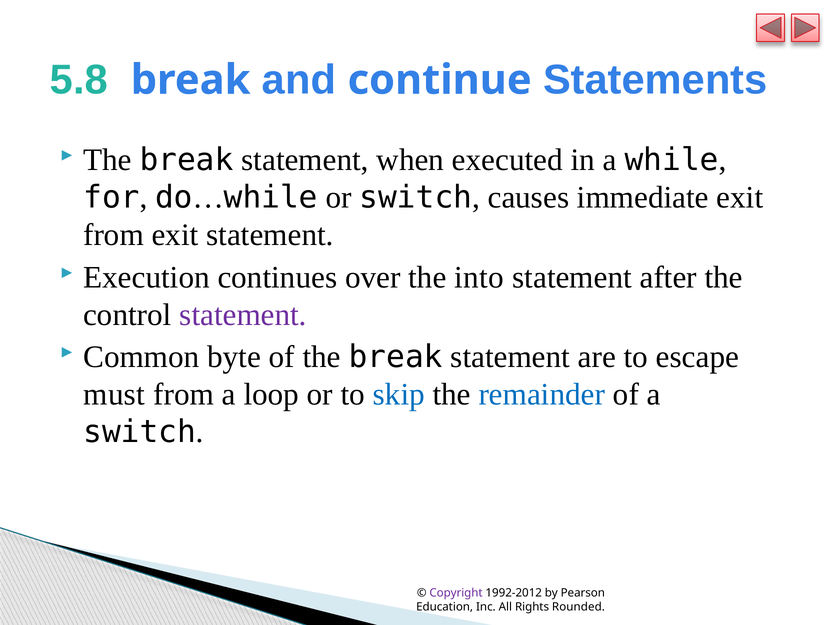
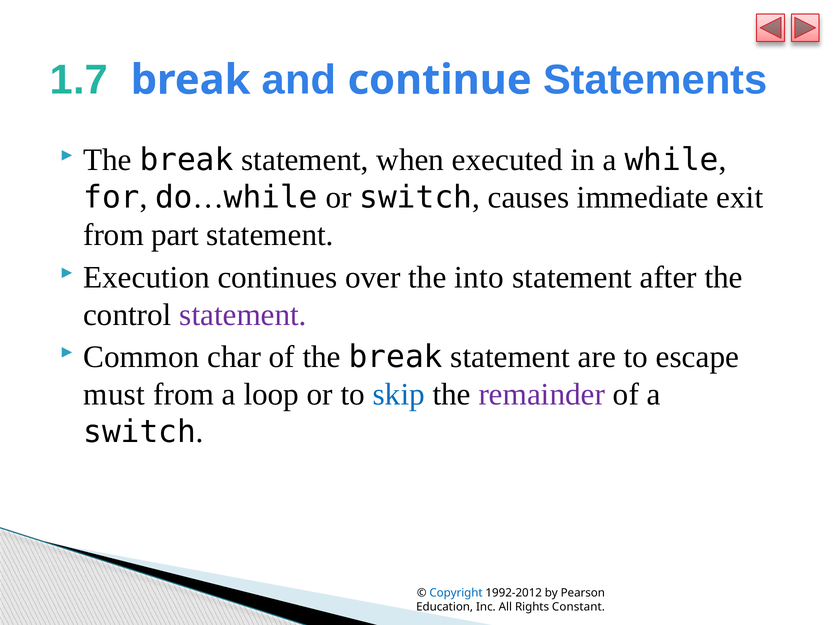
5.8: 5.8 -> 1.7 (79, 80)
from exit: exit -> part (175, 235)
byte: byte -> char (234, 357)
remainder colour: blue -> purple (542, 394)
Copyright colour: purple -> blue (456, 593)
Rounded: Rounded -> Constant (578, 607)
